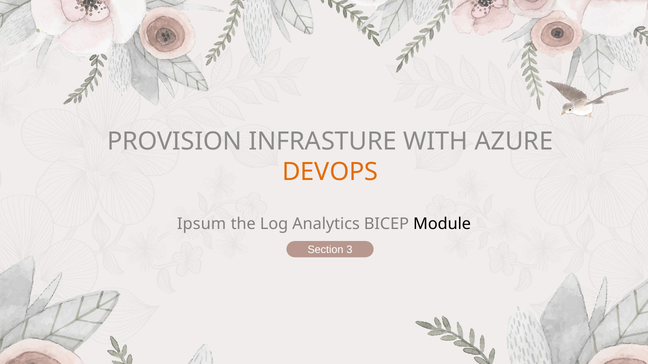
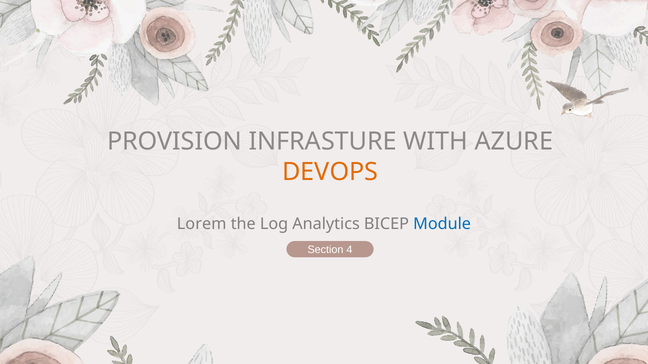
Ipsum: Ipsum -> Lorem (202, 224)
Module colour: black -> blue (442, 224)
3: 3 -> 4 (349, 250)
